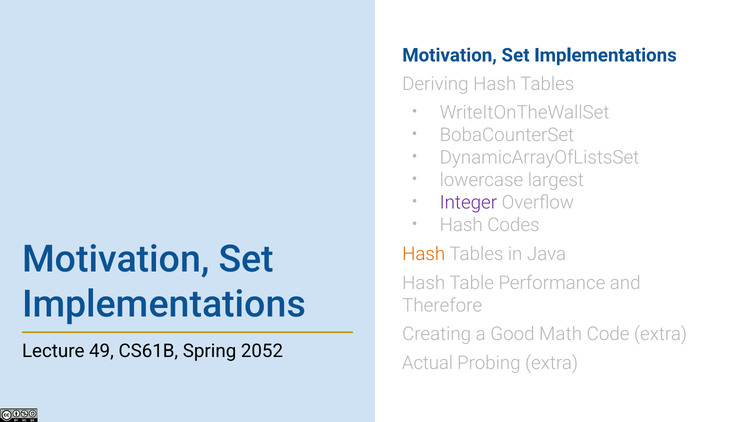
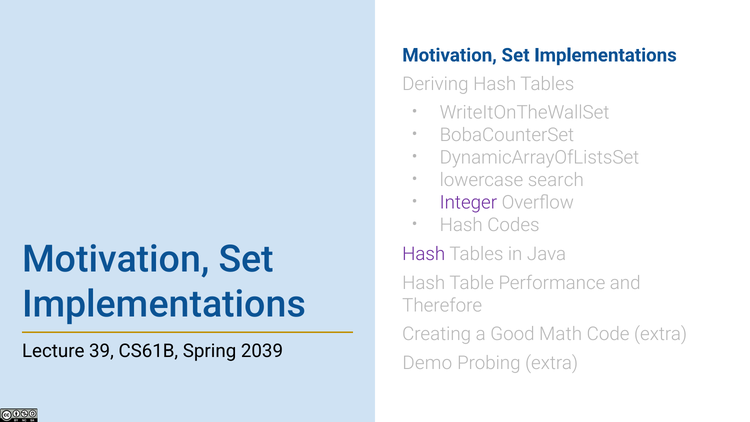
largest: largest -> search (556, 180)
Hash colour: orange -> purple (424, 254)
49: 49 -> 39 (101, 351)
2052: 2052 -> 2039 (262, 351)
Actual: Actual -> Demo (427, 363)
